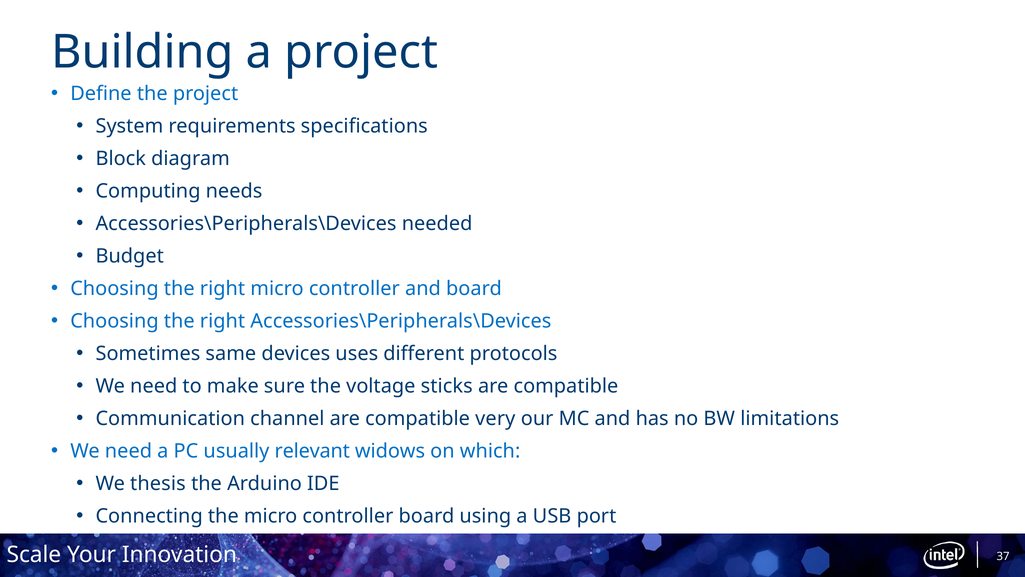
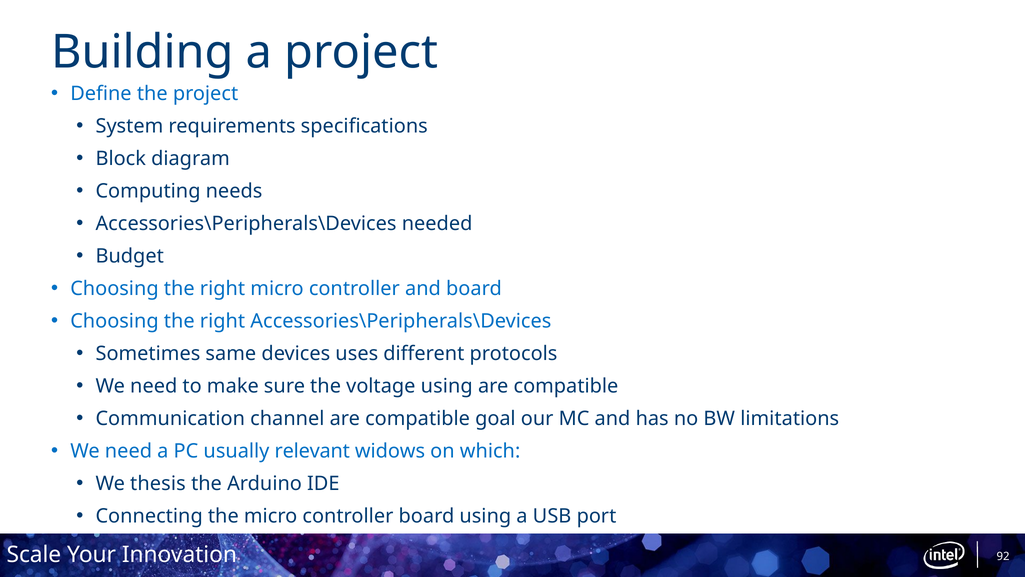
voltage sticks: sticks -> using (447, 386)
very: very -> goal (495, 418)
37: 37 -> 92 (1003, 556)
